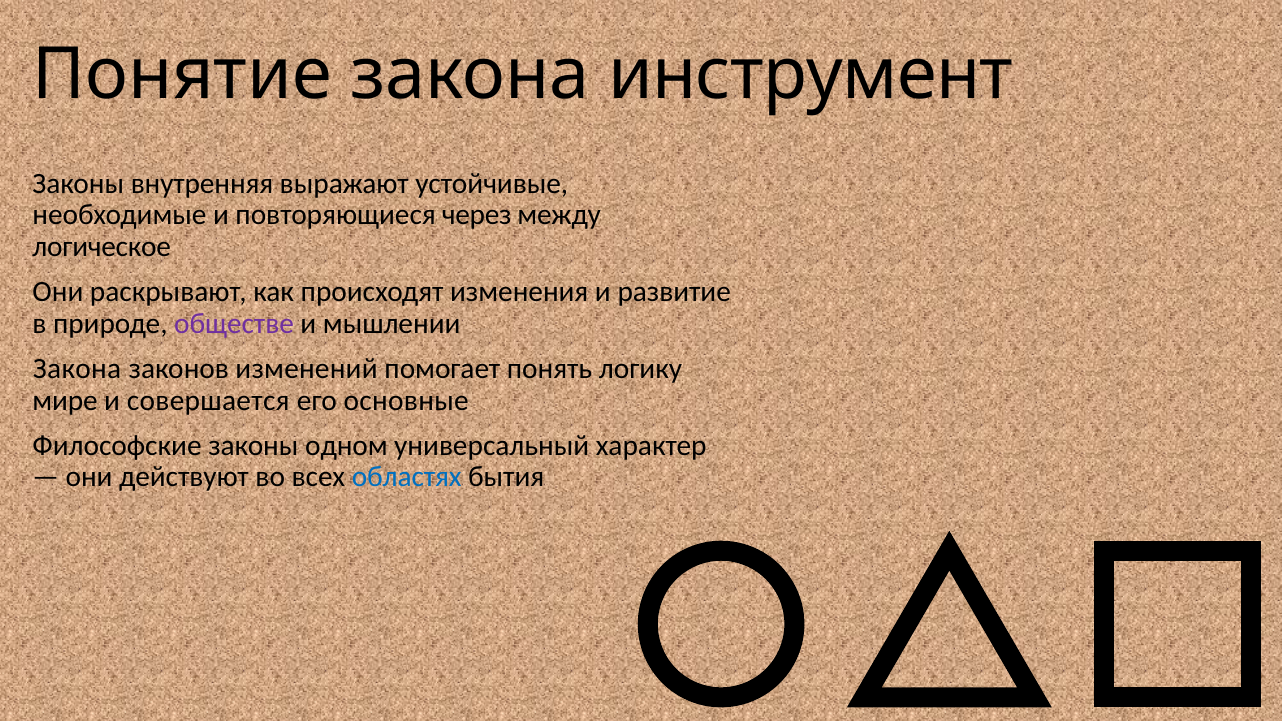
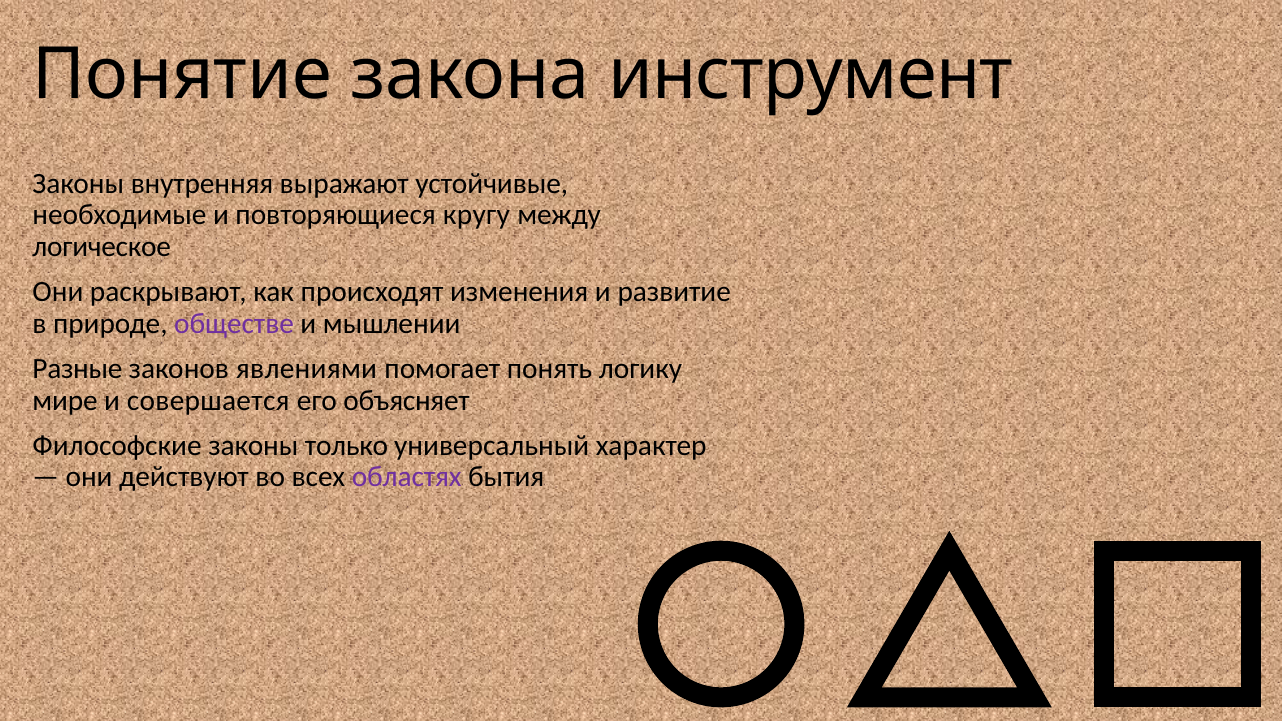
через: через -> кругу (476, 215)
Закона: Закона -> Разные (77, 369)
изменений: изменений -> явлениями (307, 369)
основные: основные -> объясняет (407, 401)
одном: одном -> только (347, 446)
областях colour: blue -> purple (407, 477)
